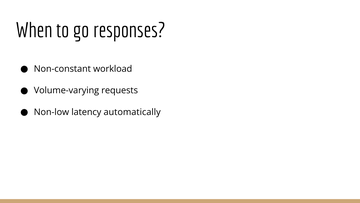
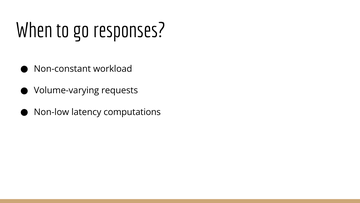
automatically: automatically -> computations (132, 112)
